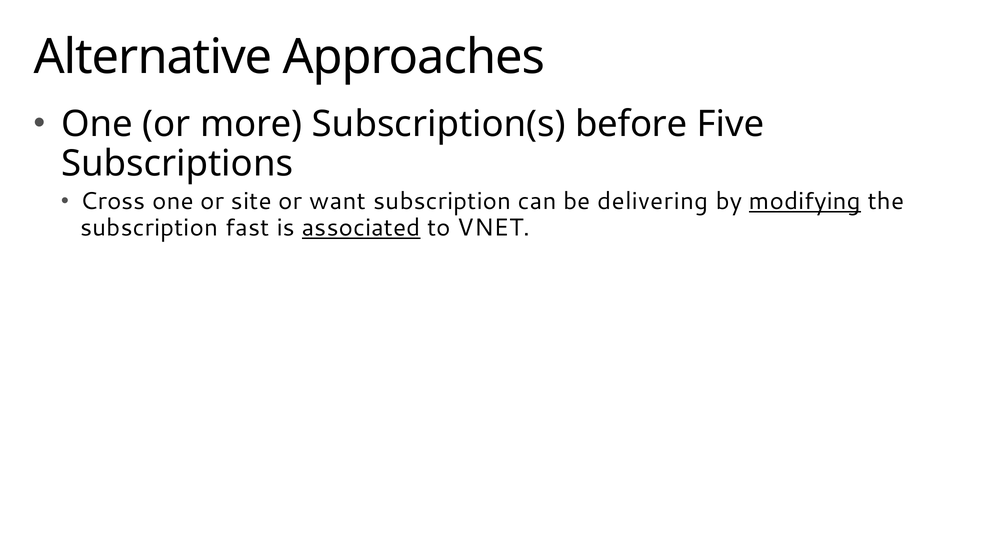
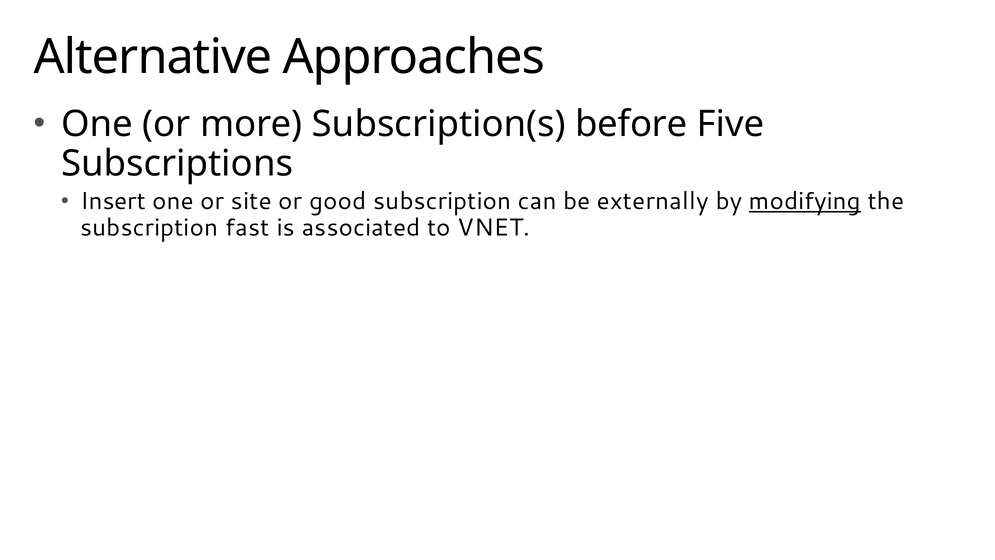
Cross: Cross -> Insert (113, 201)
want: want -> good (338, 201)
delivering: delivering -> externally (653, 201)
associated underline: present -> none (361, 228)
